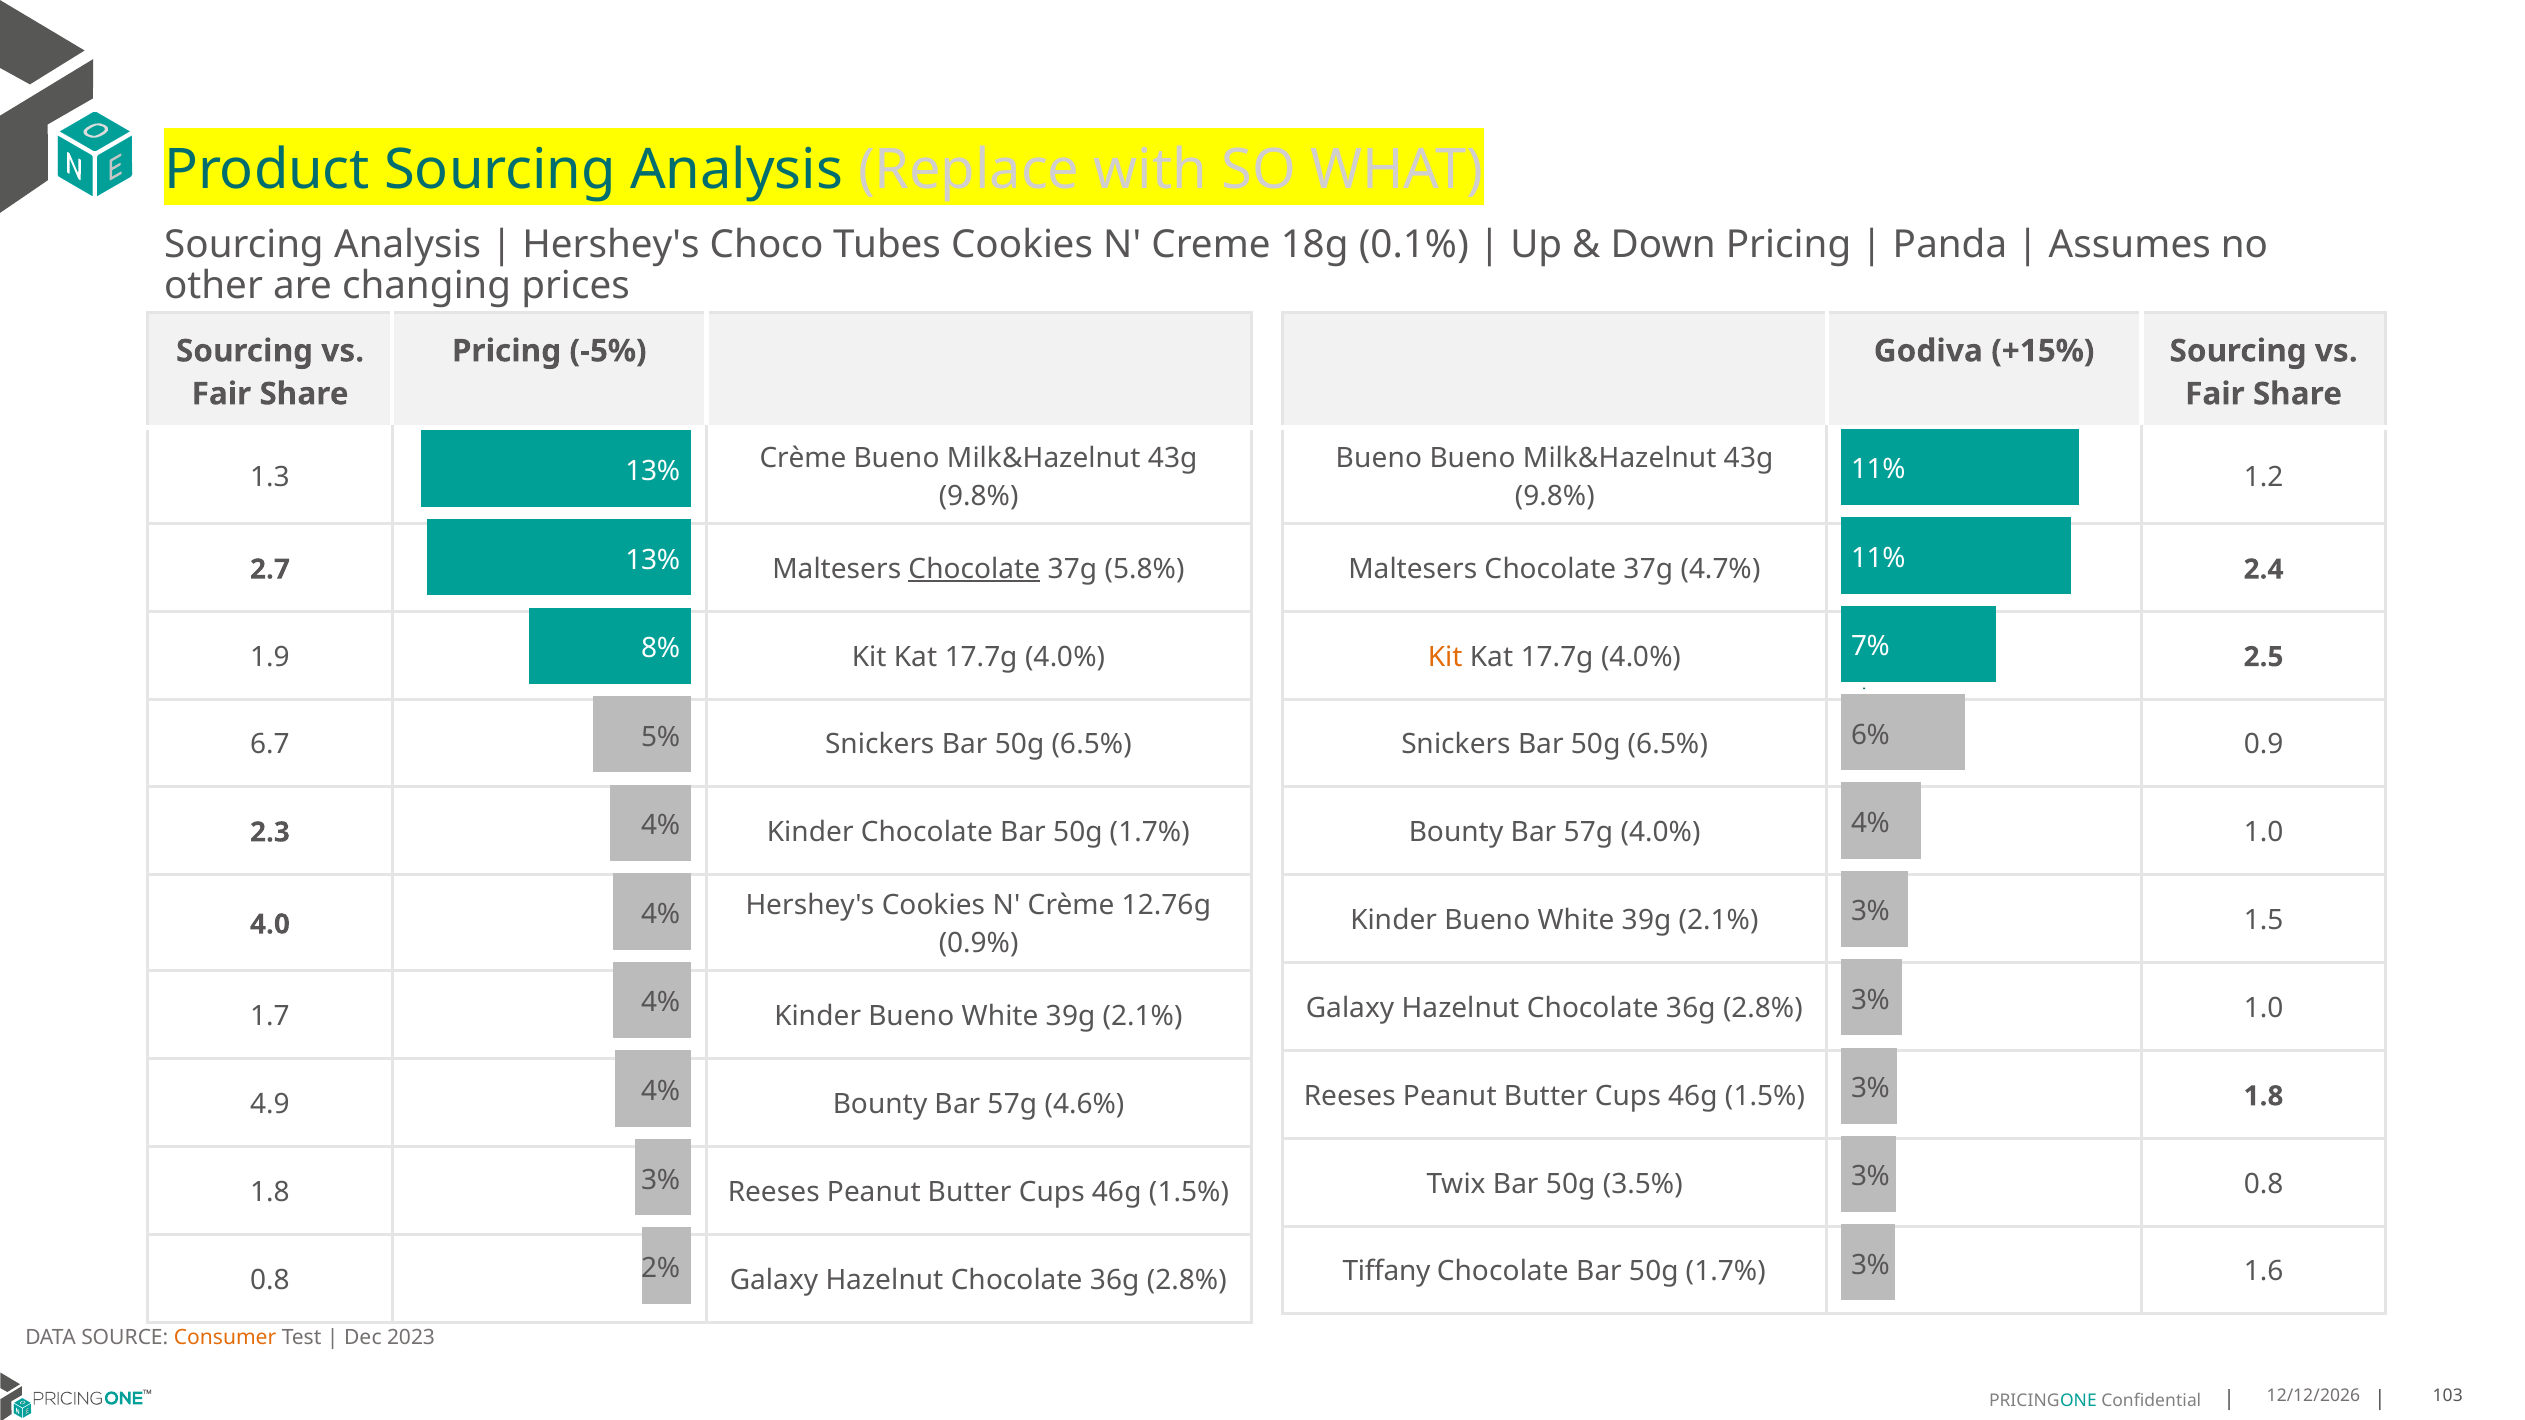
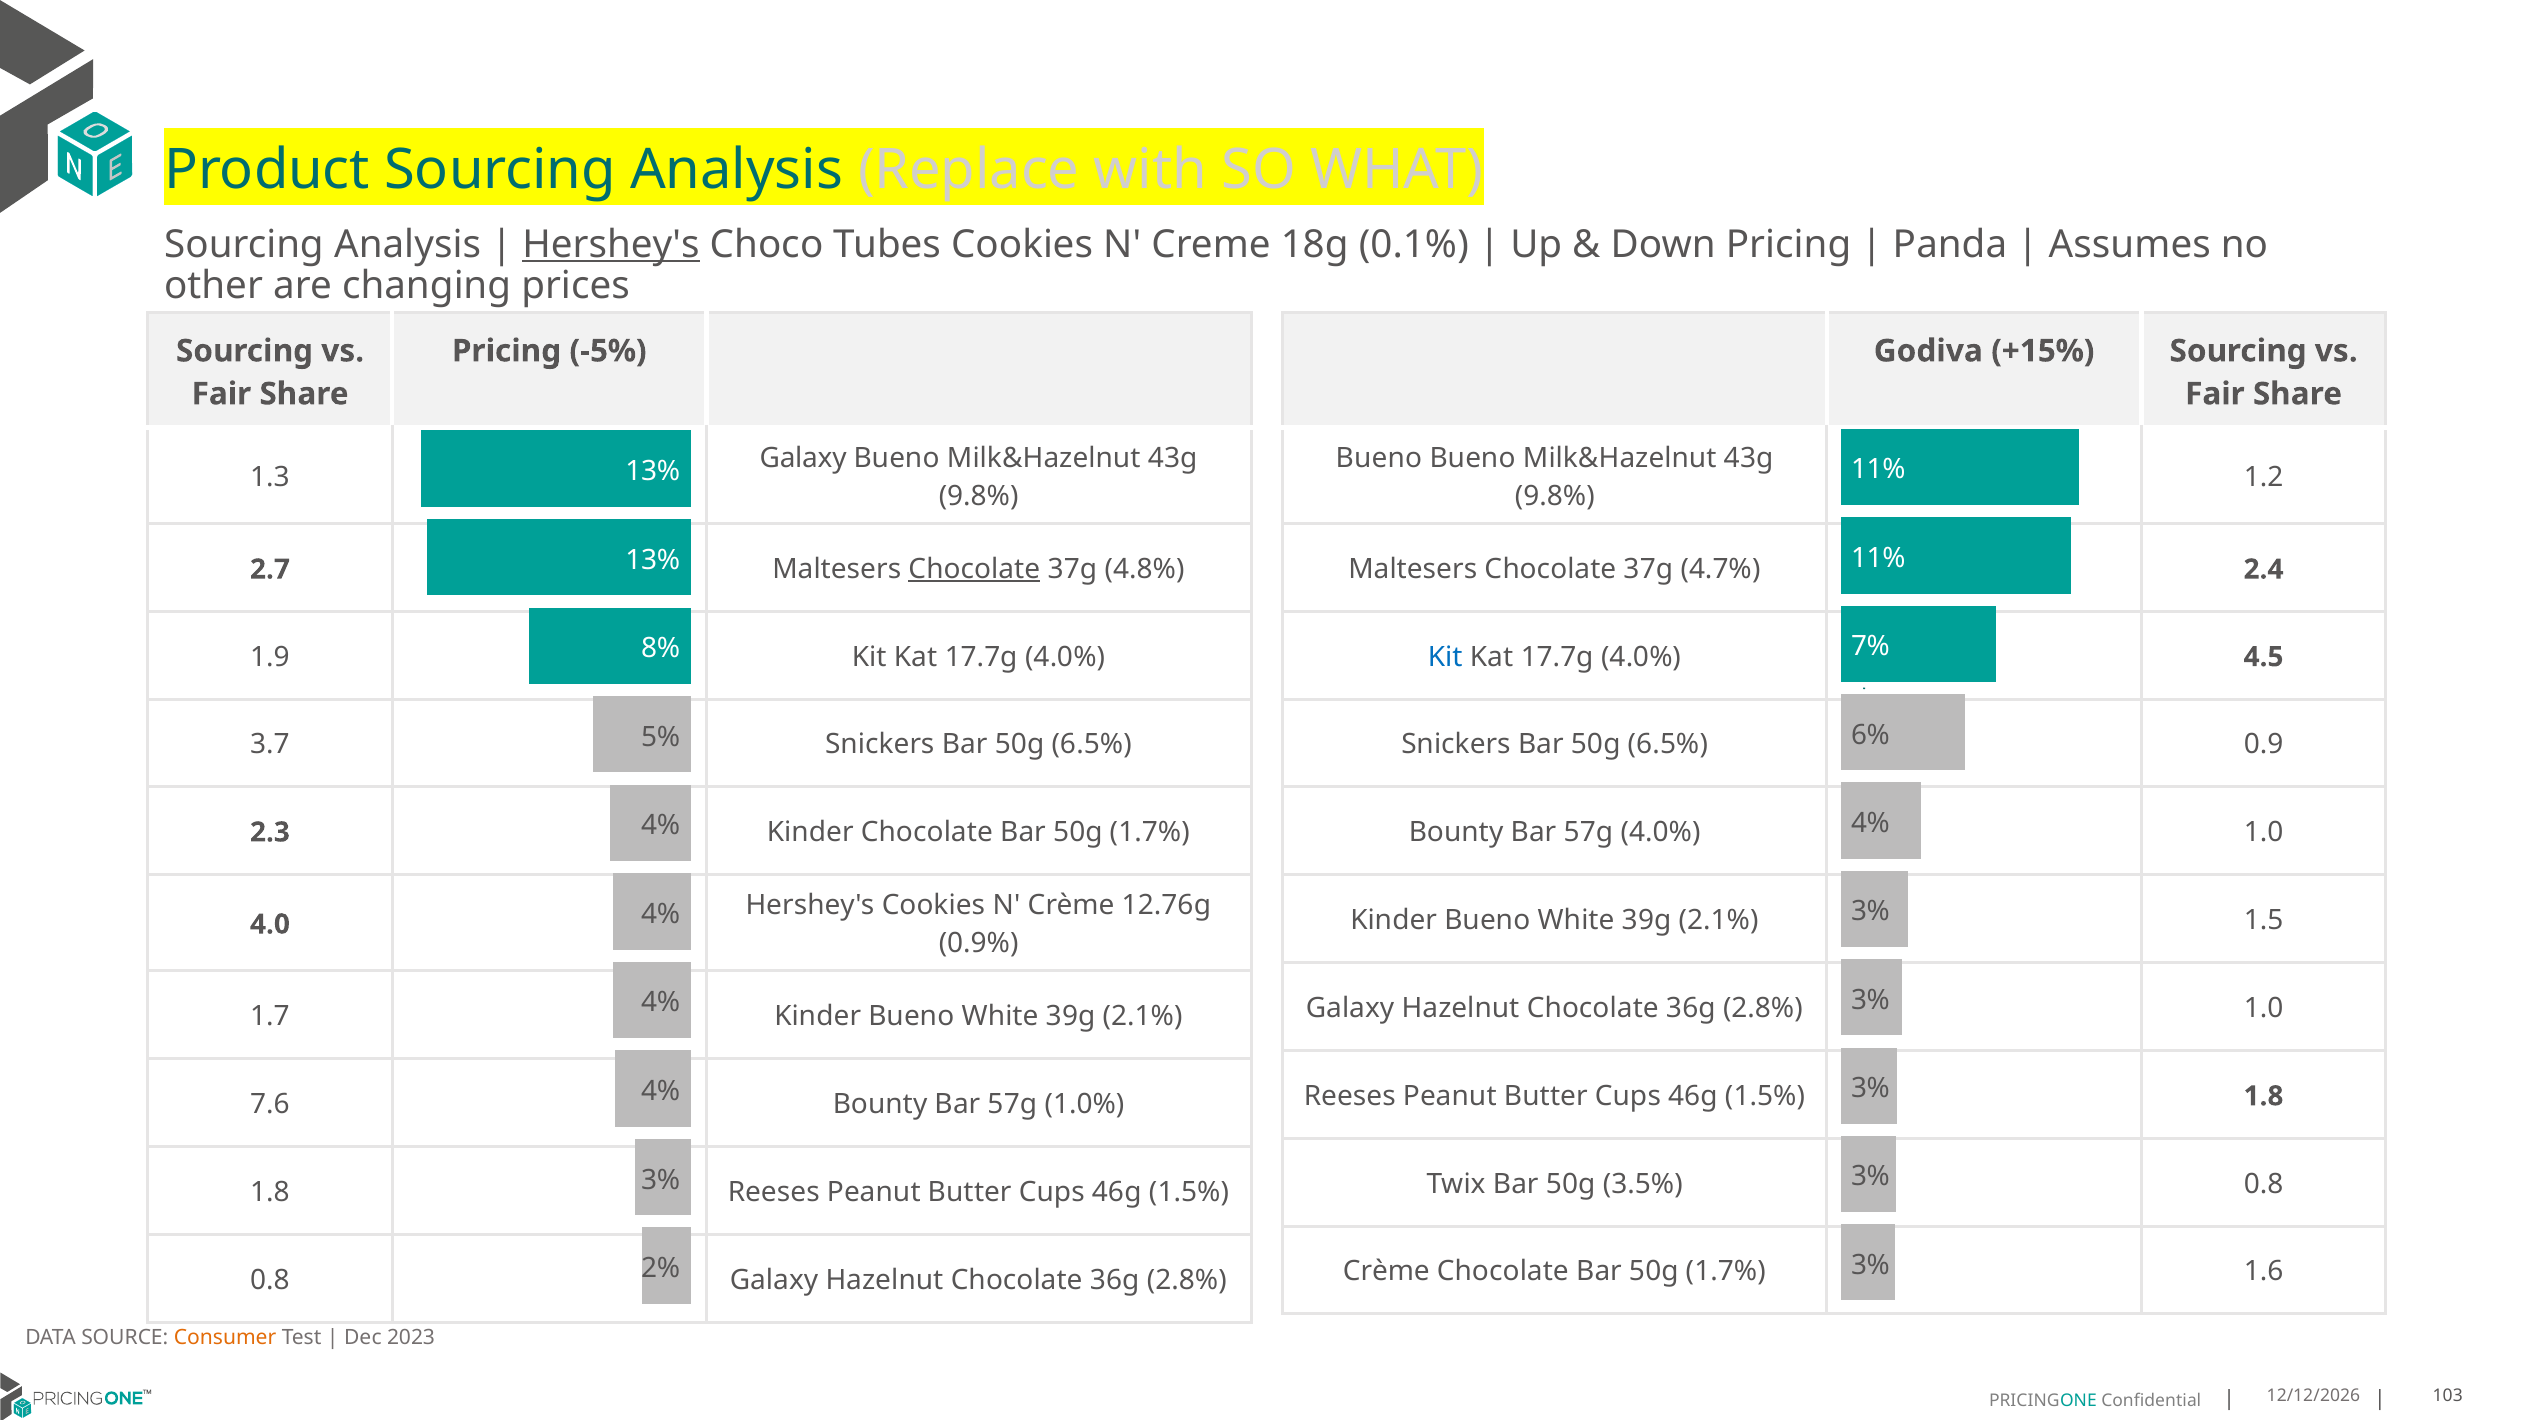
Hershey's underline: none -> present (611, 244)
Crème: Crème -> Galaxy (803, 458)
5.8%: 5.8% -> 4.8% (1145, 569)
Kit colour: orange -> blue (1445, 657)
2.5: 2.5 -> 4.5 (2264, 657)
6.7: 6.7 -> 3.7 (270, 745)
4.9: 4.9 -> 7.6 (270, 1104)
4.6%: 4.6% -> 1.0% (1085, 1104)
Tiffany: Tiffany -> Crème (1386, 1272)
